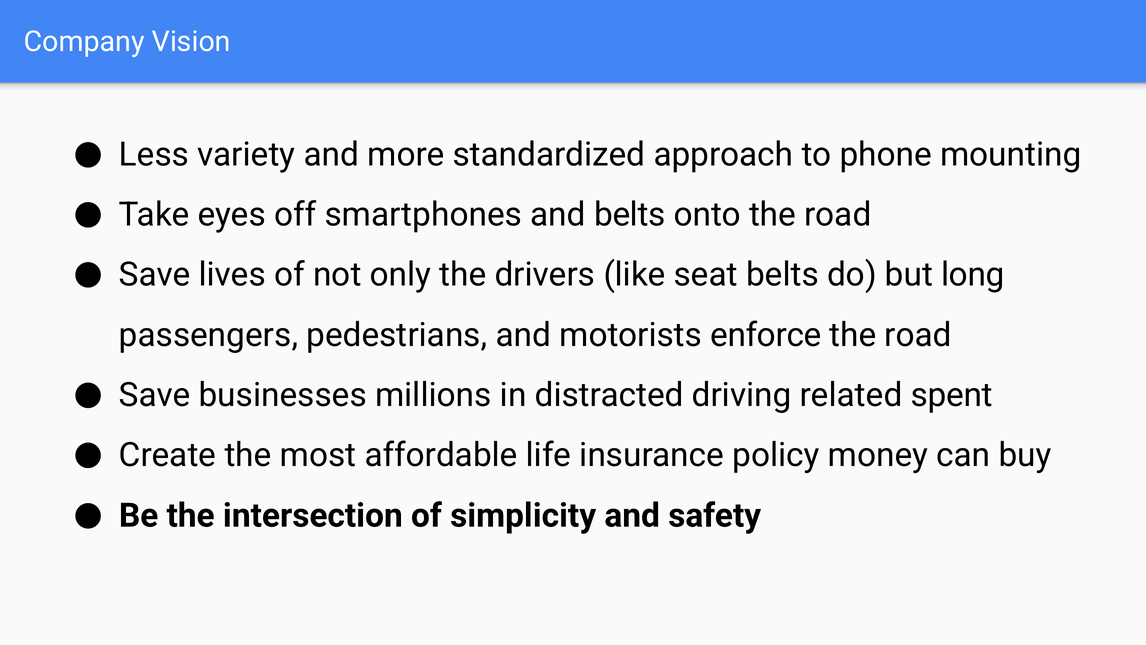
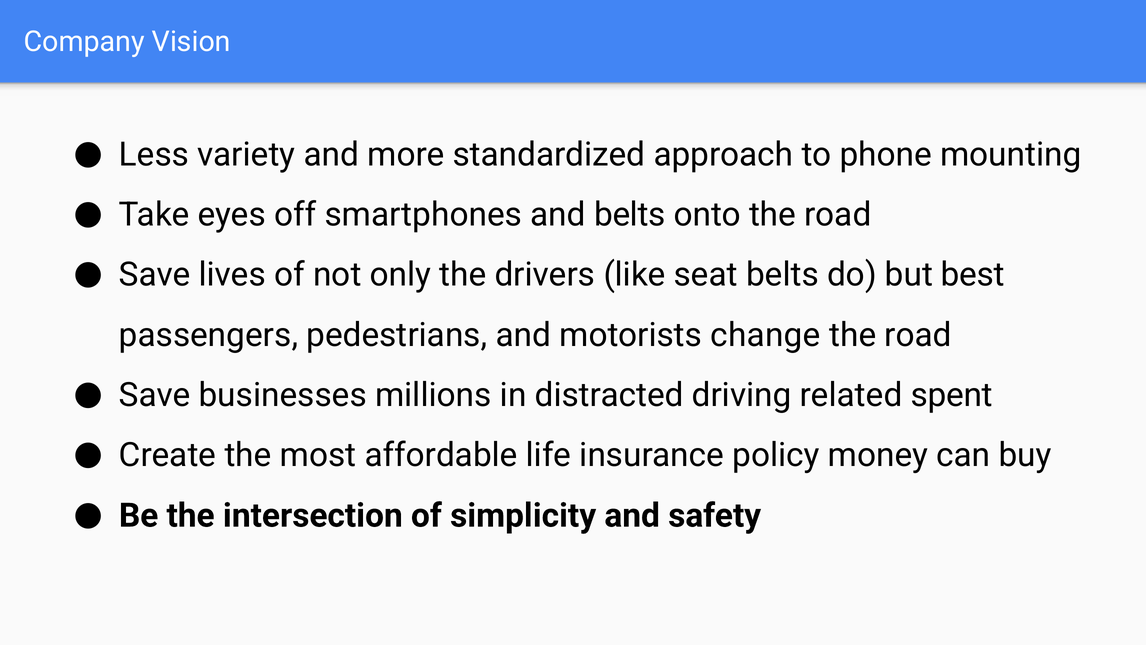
long: long -> best (973, 275)
enforce: enforce -> change (766, 335)
